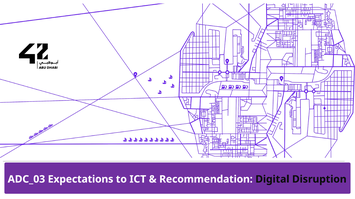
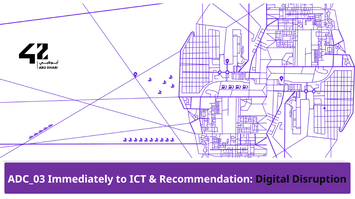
Expectations: Expectations -> Immediately (81, 180)
